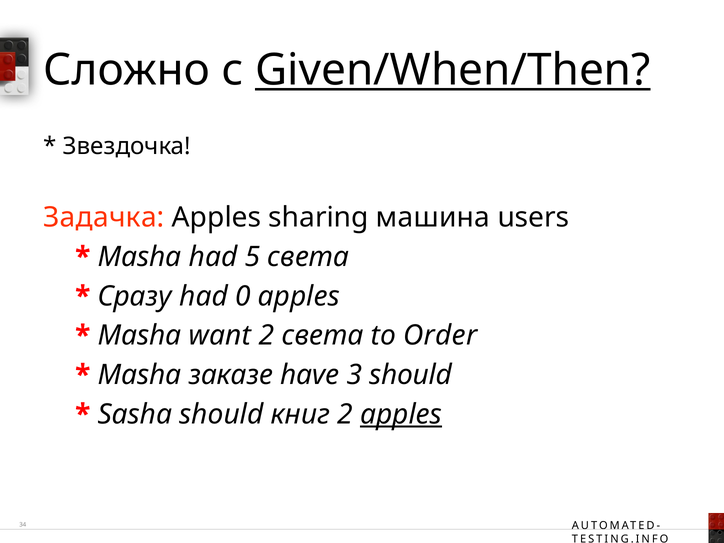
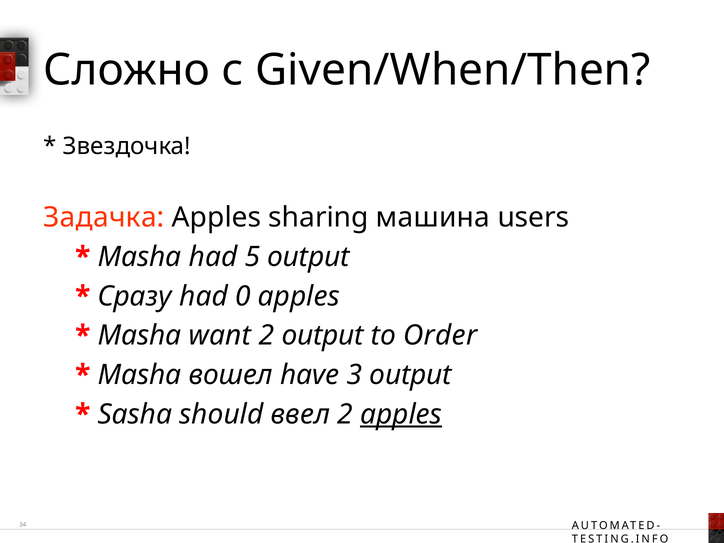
Given/When/Then underline: present -> none (453, 70)
5 света: света -> output (308, 257)
2 света: света -> output (323, 336)
заказе: заказе -> вошел (231, 375)
3 should: should -> output (411, 375)
книг: книг -> ввел (300, 414)
